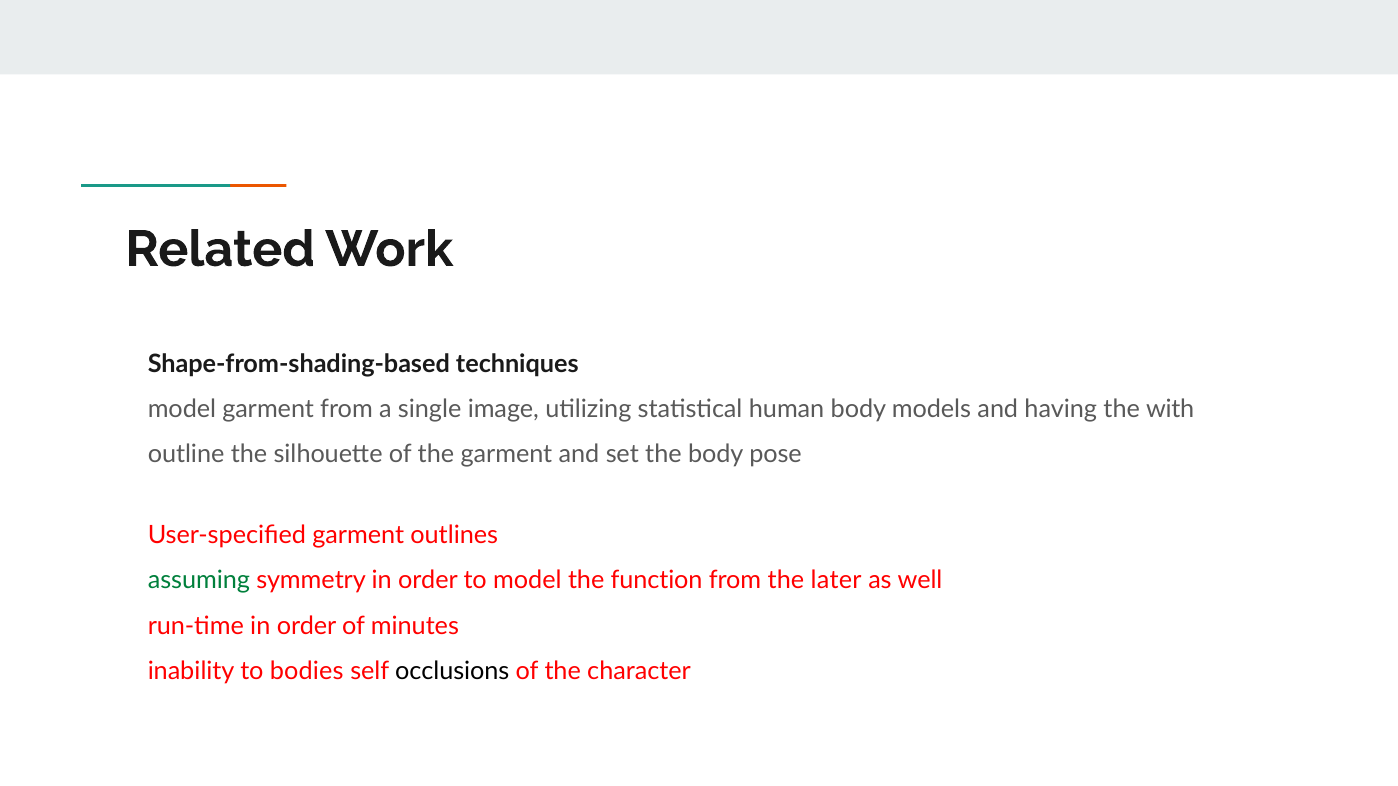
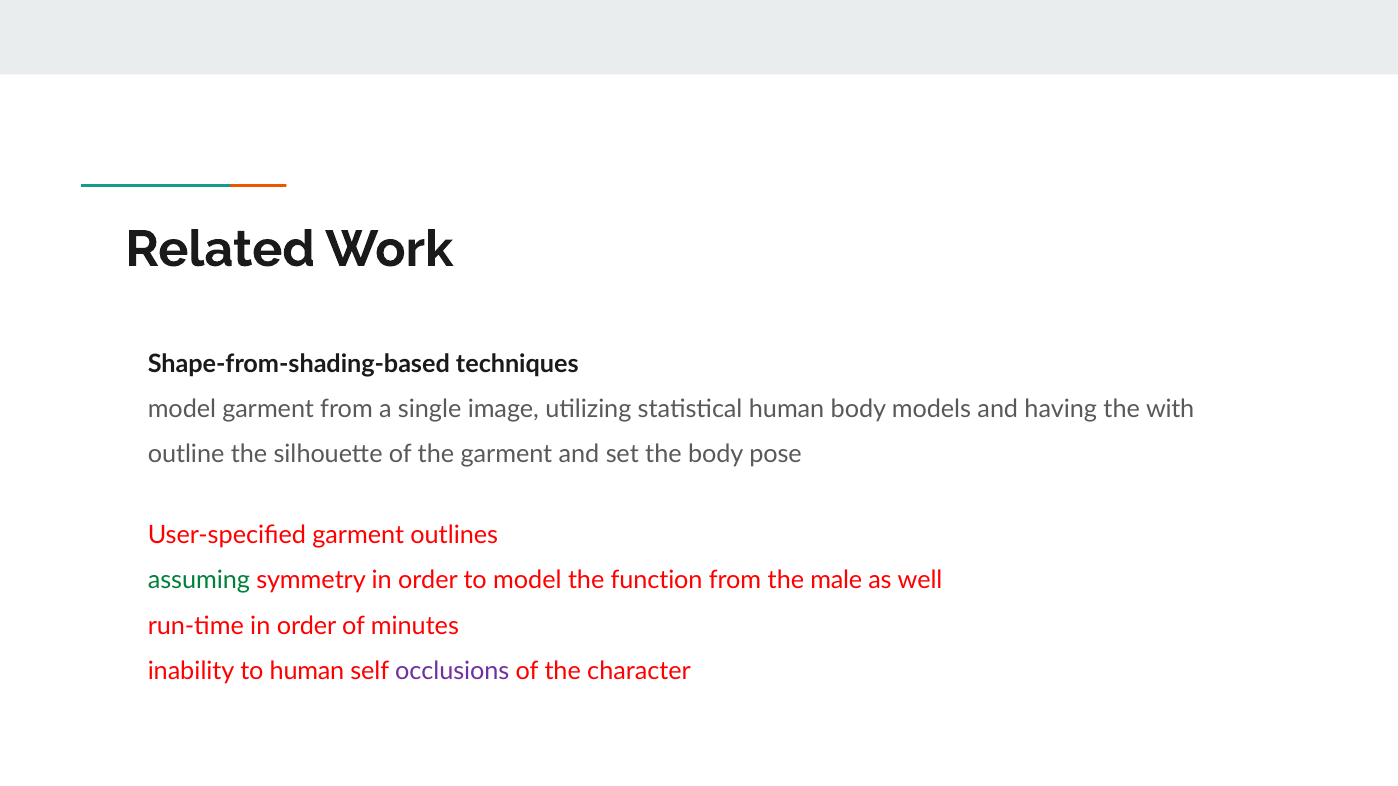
later: later -> male (836, 581)
to bodies: bodies -> human (307, 672)
occlusions colour: black -> purple (452, 672)
